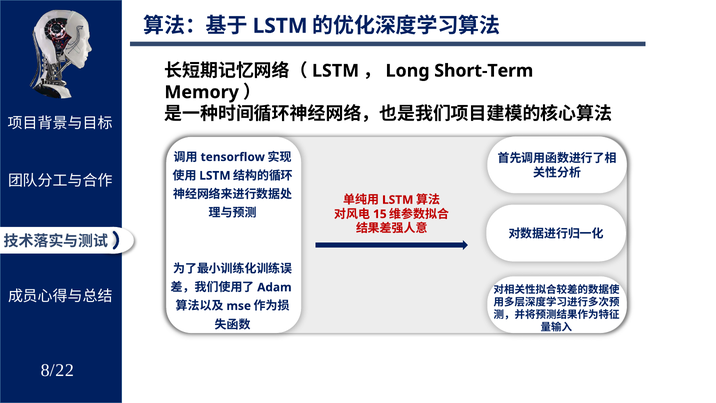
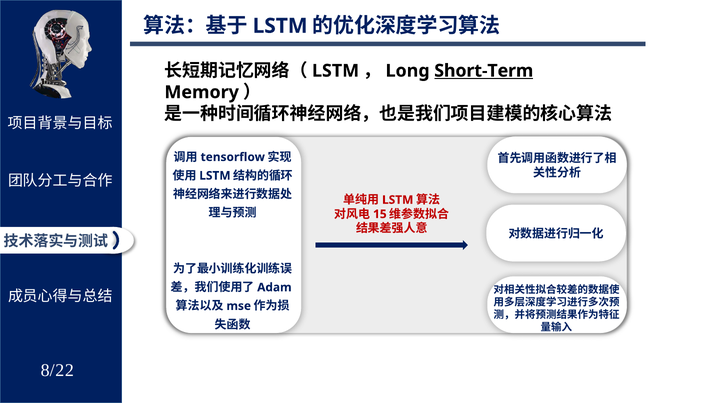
Short-Term underline: none -> present (484, 71)
